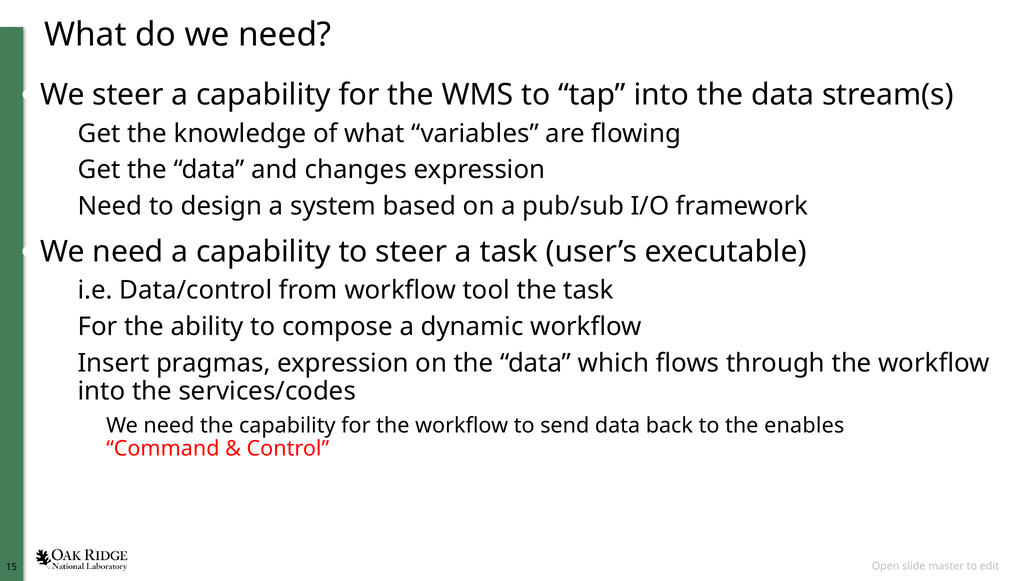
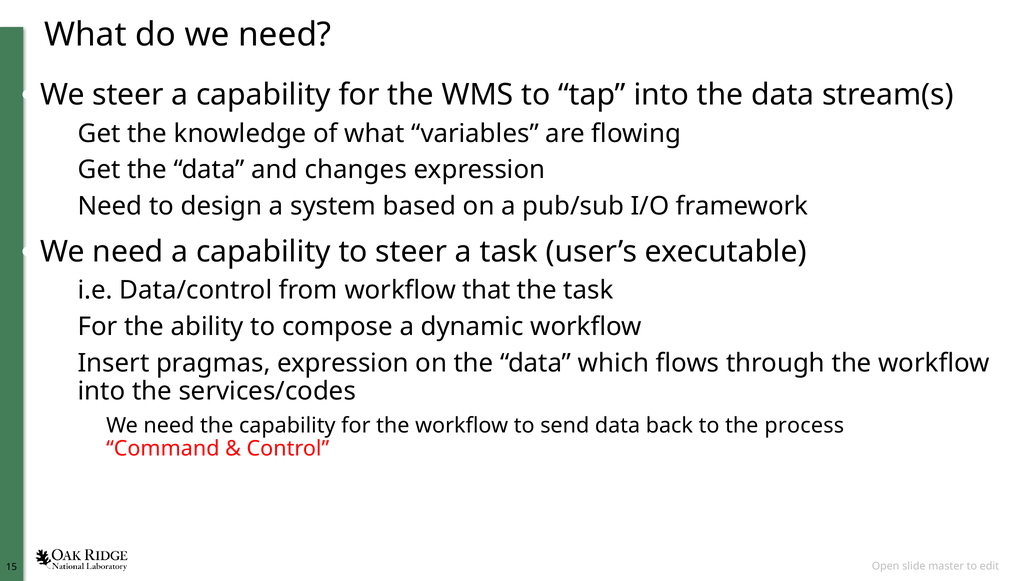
tool: tool -> that (486, 291)
enables: enables -> process (804, 426)
